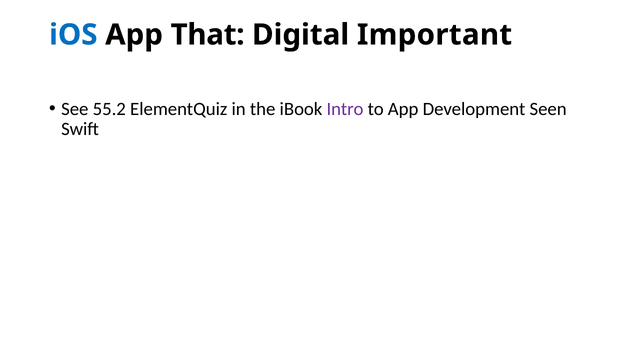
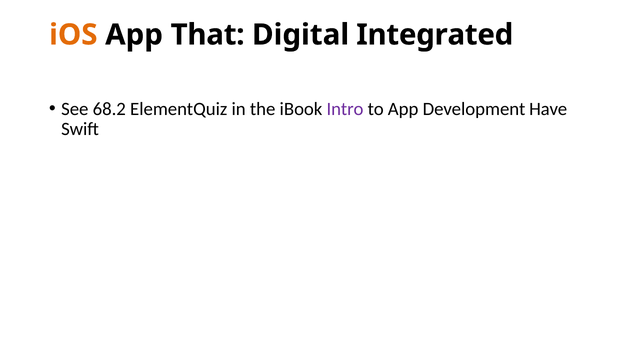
iOS colour: blue -> orange (73, 35)
Important: Important -> Integrated (435, 35)
55.2: 55.2 -> 68.2 (109, 109)
Seen: Seen -> Have (548, 109)
